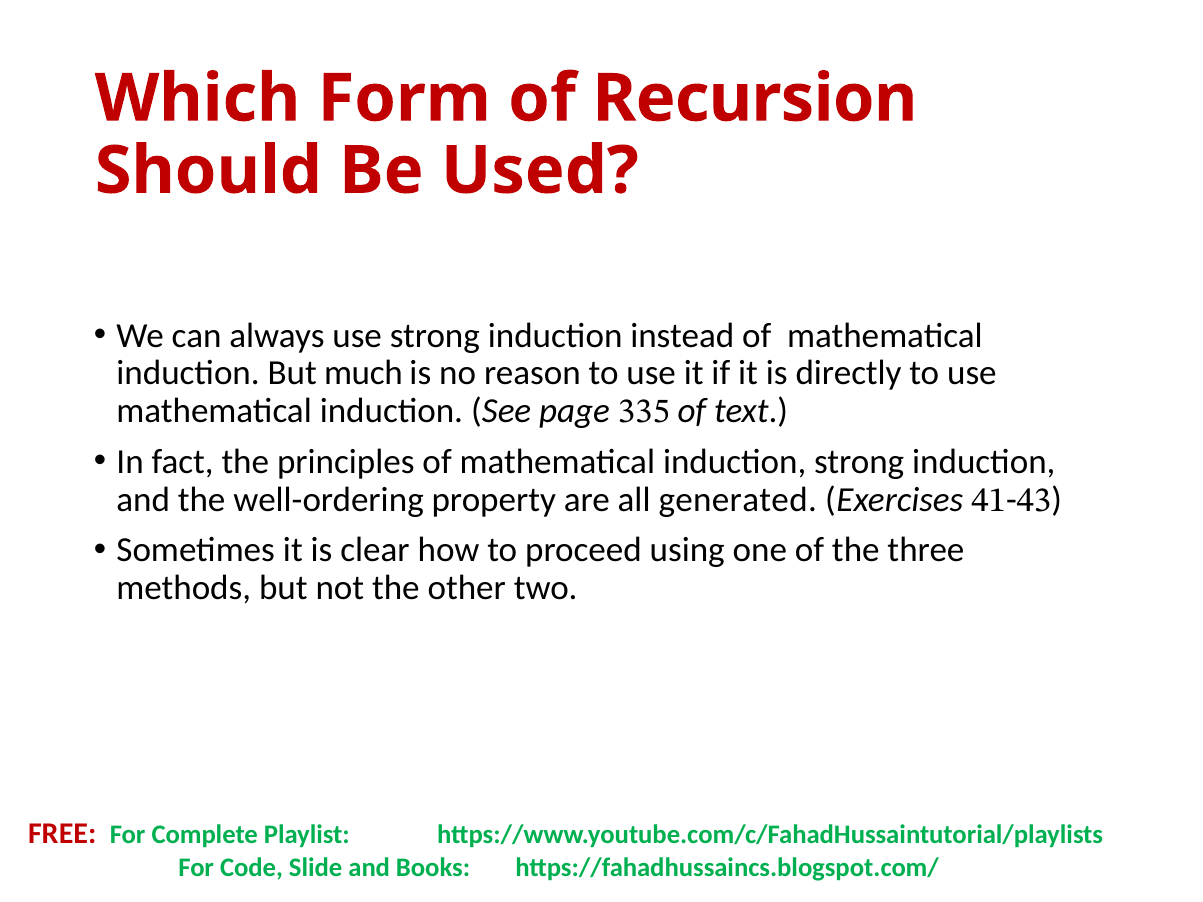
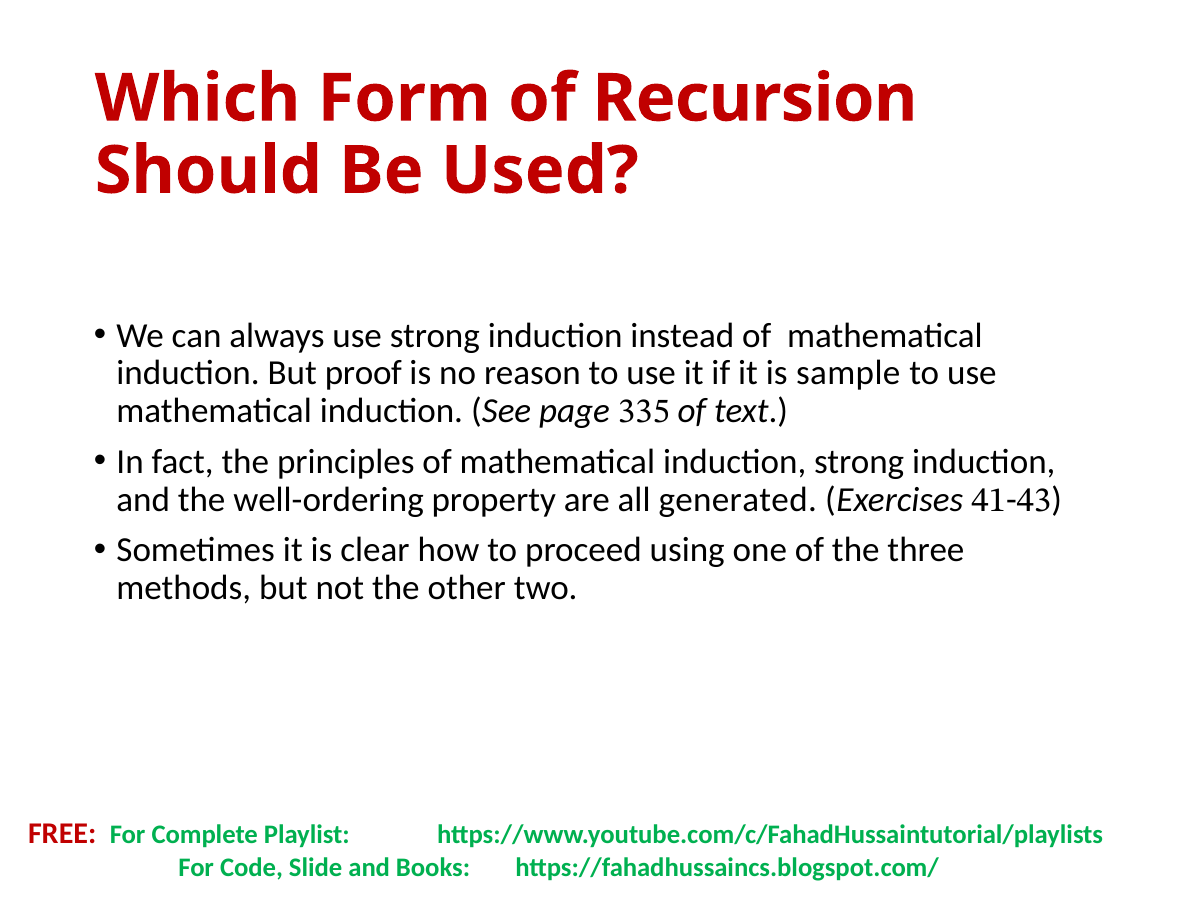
much: much -> proof (363, 373)
directly: directly -> sample (848, 373)
